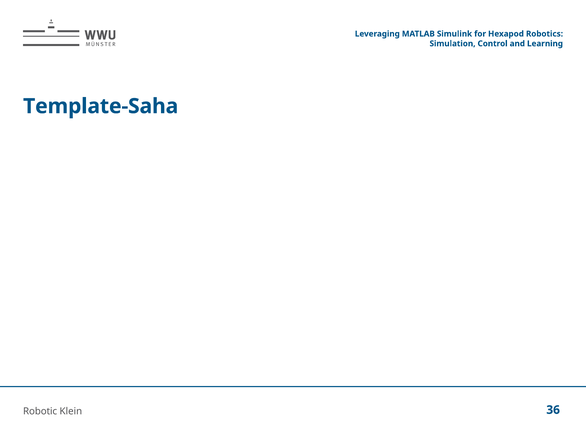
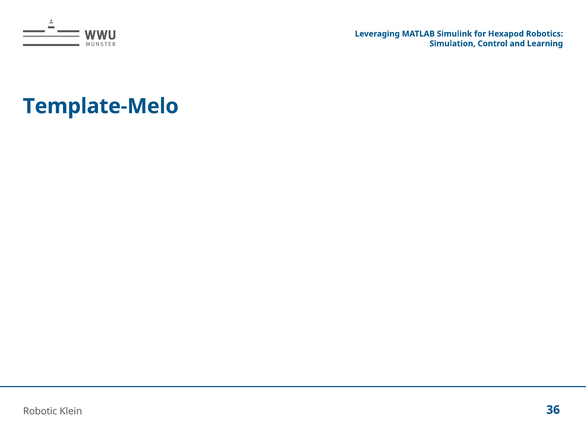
Template-Saha: Template-Saha -> Template-Melo (101, 106)
